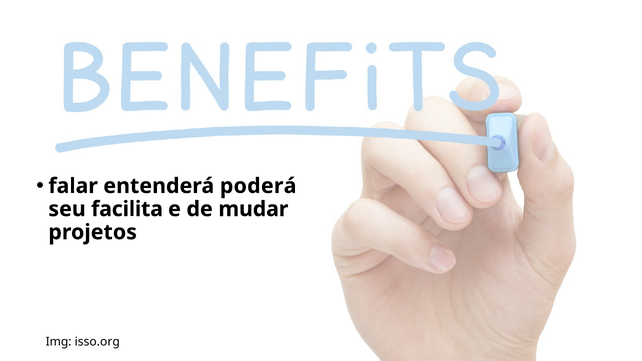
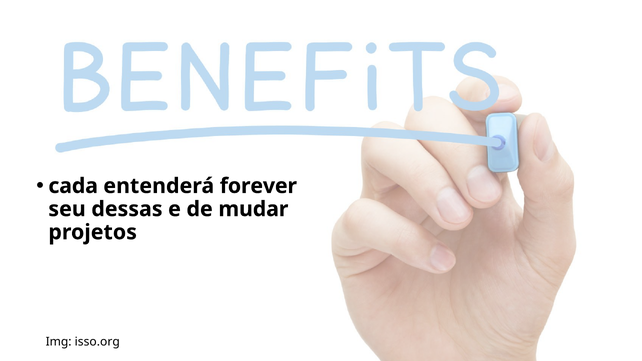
falar: falar -> cada (73, 186)
poderá: poderá -> forever (258, 186)
facilita: facilita -> dessas (127, 209)
